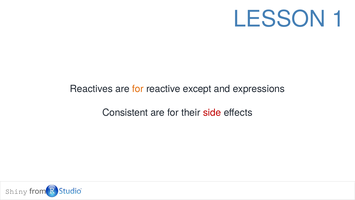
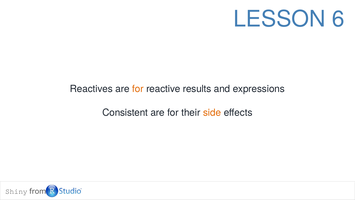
1: 1 -> 6 (338, 19)
except: except -> results (197, 89)
side colour: red -> orange (212, 112)
